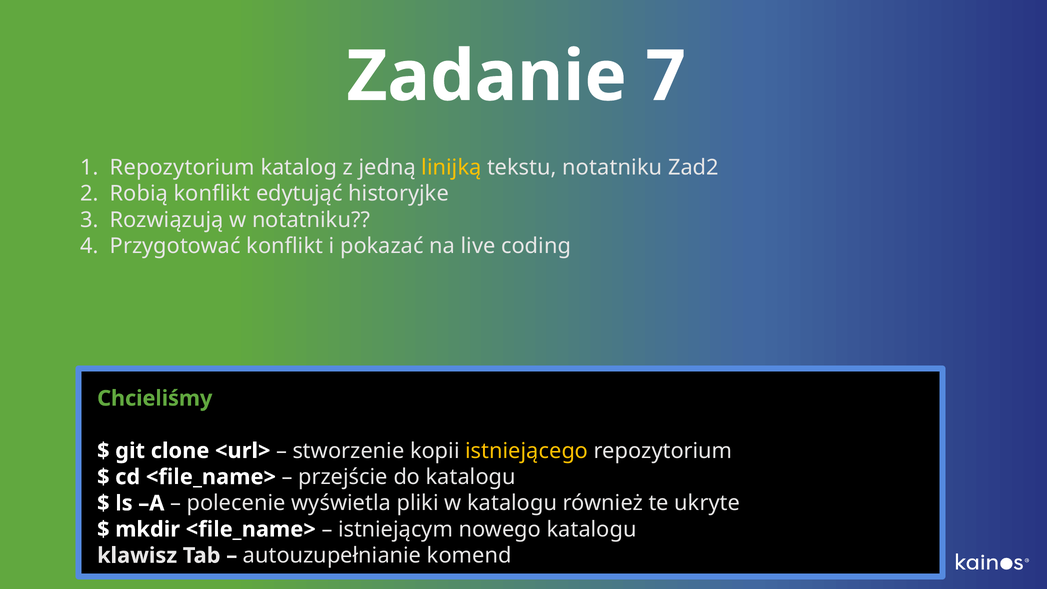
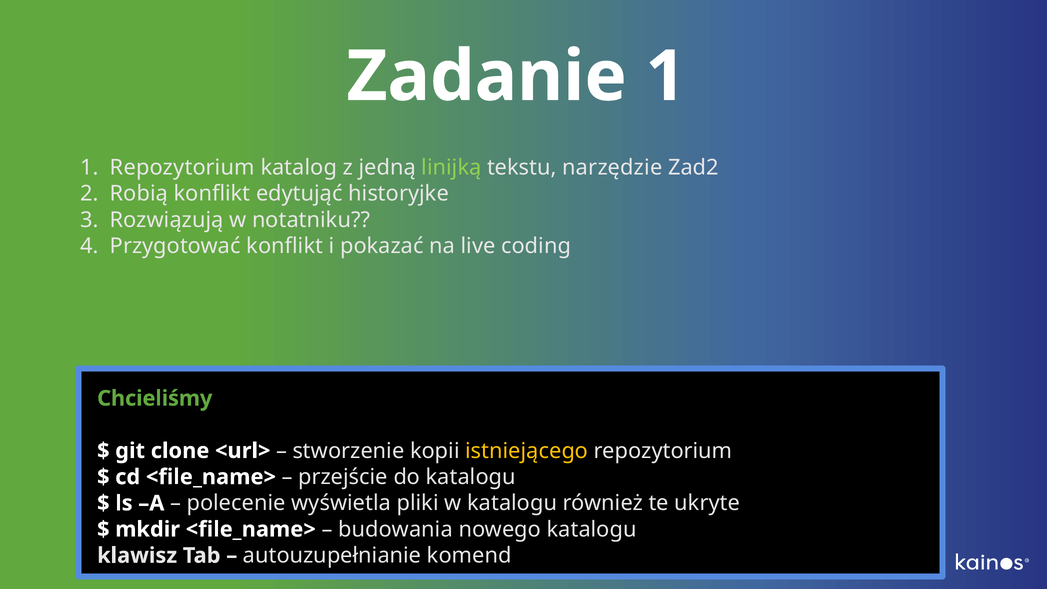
Zadanie 7: 7 -> 1 (666, 77)
linijką colour: yellow -> light green (451, 167)
tekstu notatniku: notatniku -> narzędzie (612, 167)
istniejącym: istniejącym -> budowania (395, 529)
